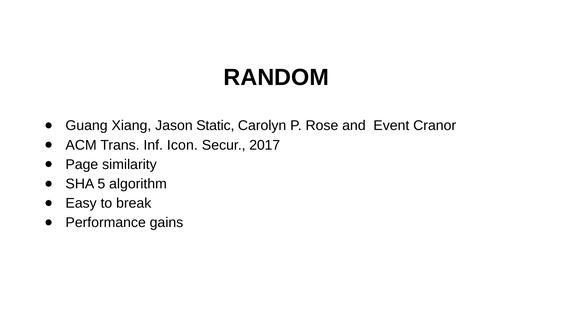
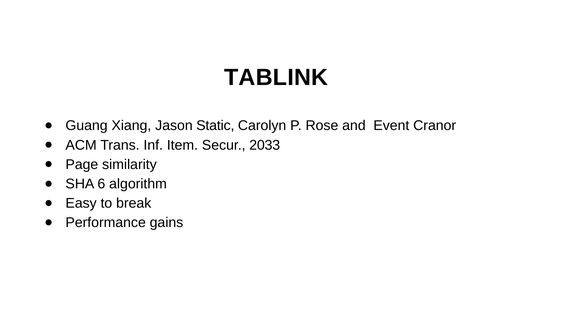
RANDOM: RANDOM -> TABLINK (276, 77)
Icon: Icon -> Item (182, 145)
2017: 2017 -> 2033 (265, 145)
5: 5 -> 6 (101, 184)
